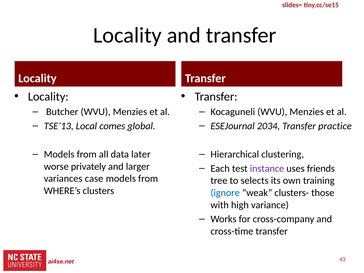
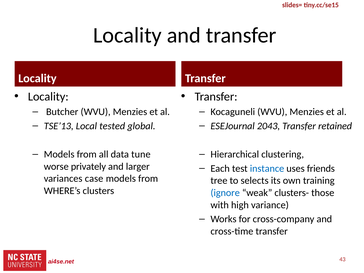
comes: comes -> tested (112, 126)
2034: 2034 -> 2043 (269, 126)
practice: practice -> retained (335, 126)
later: later -> tune (141, 154)
instance colour: purple -> blue (267, 168)
